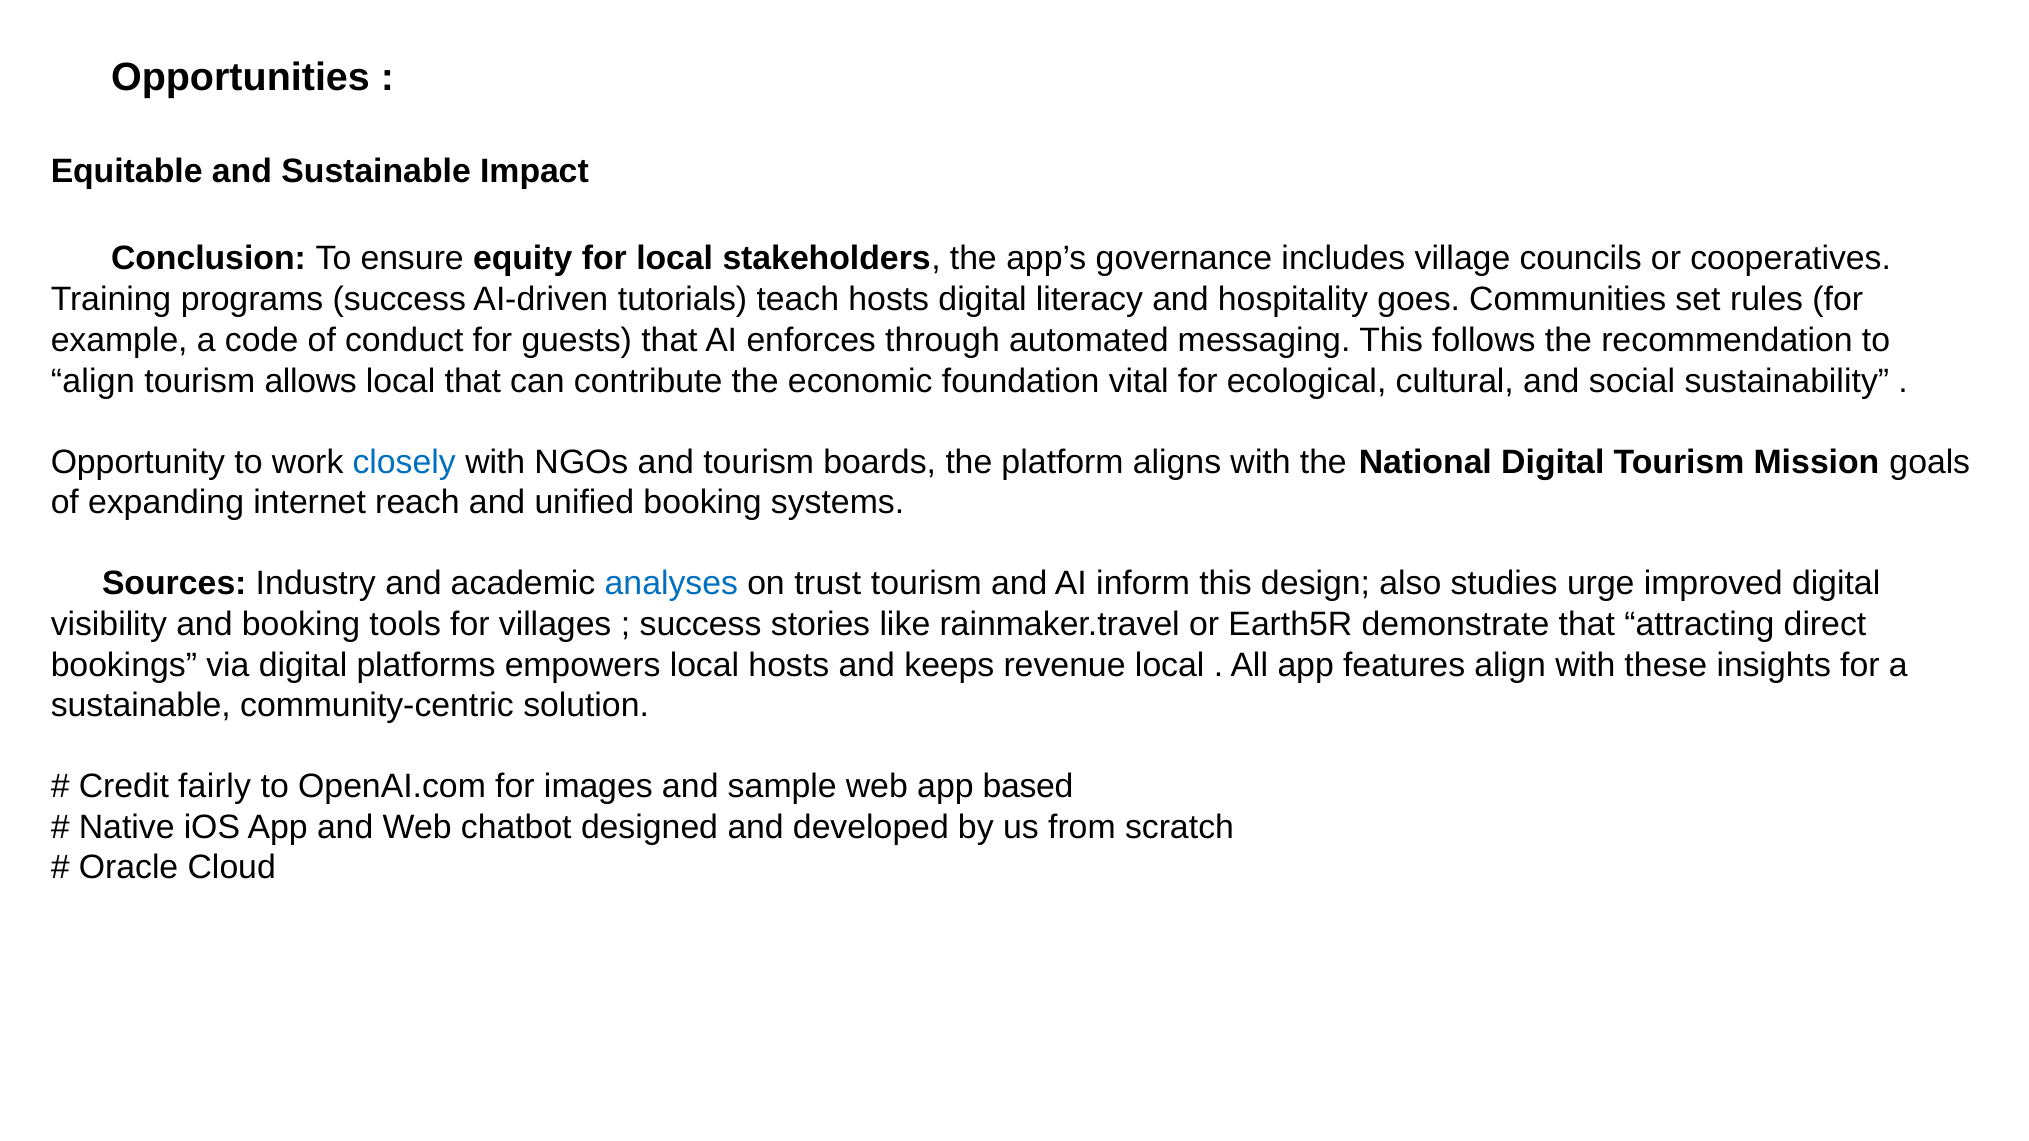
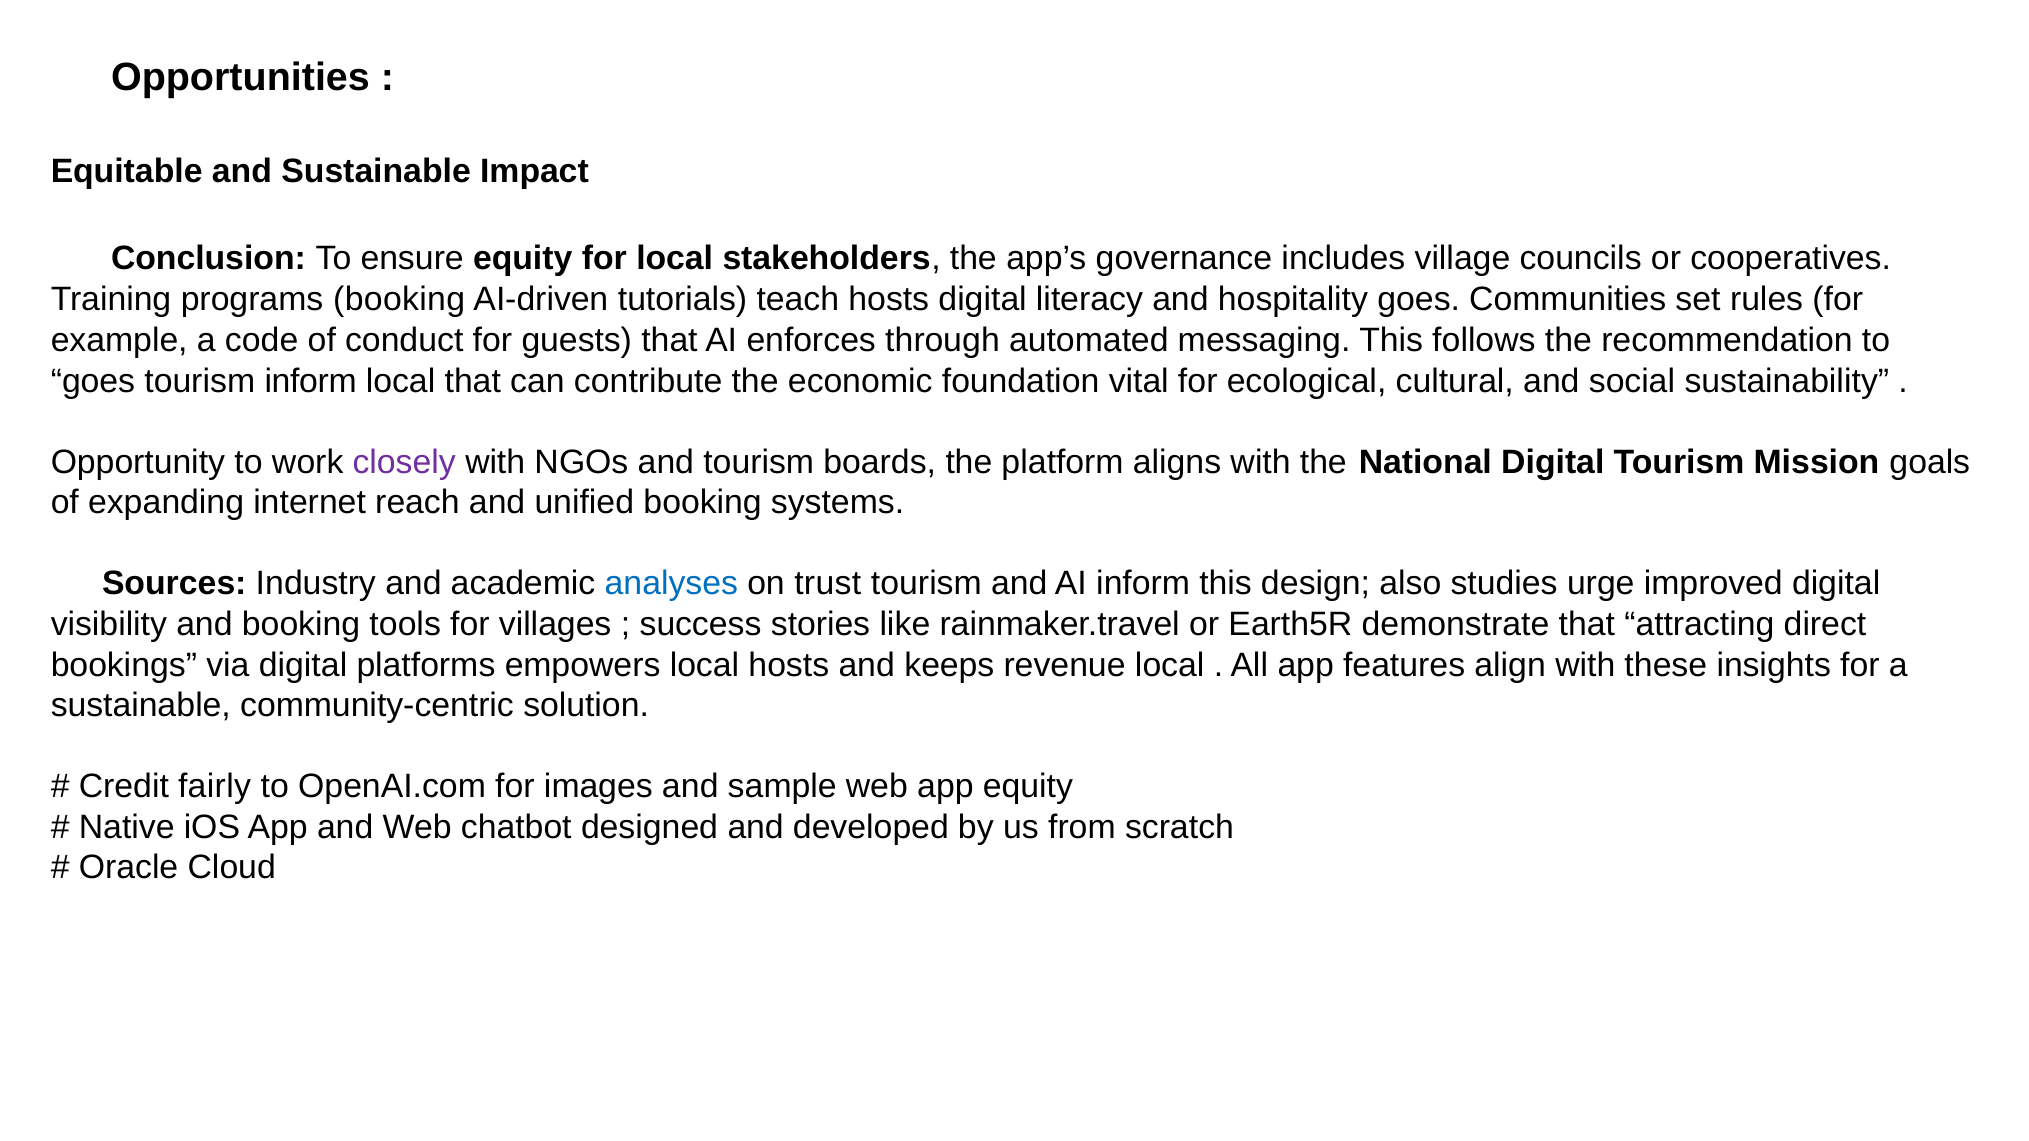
programs success: success -> booking (399, 300)
align: align -> goes (93, 381)
tourism allows: allows -> inform (311, 381)
closely colour: blue -> purple (404, 462)
app based: based -> equity (1028, 787)
